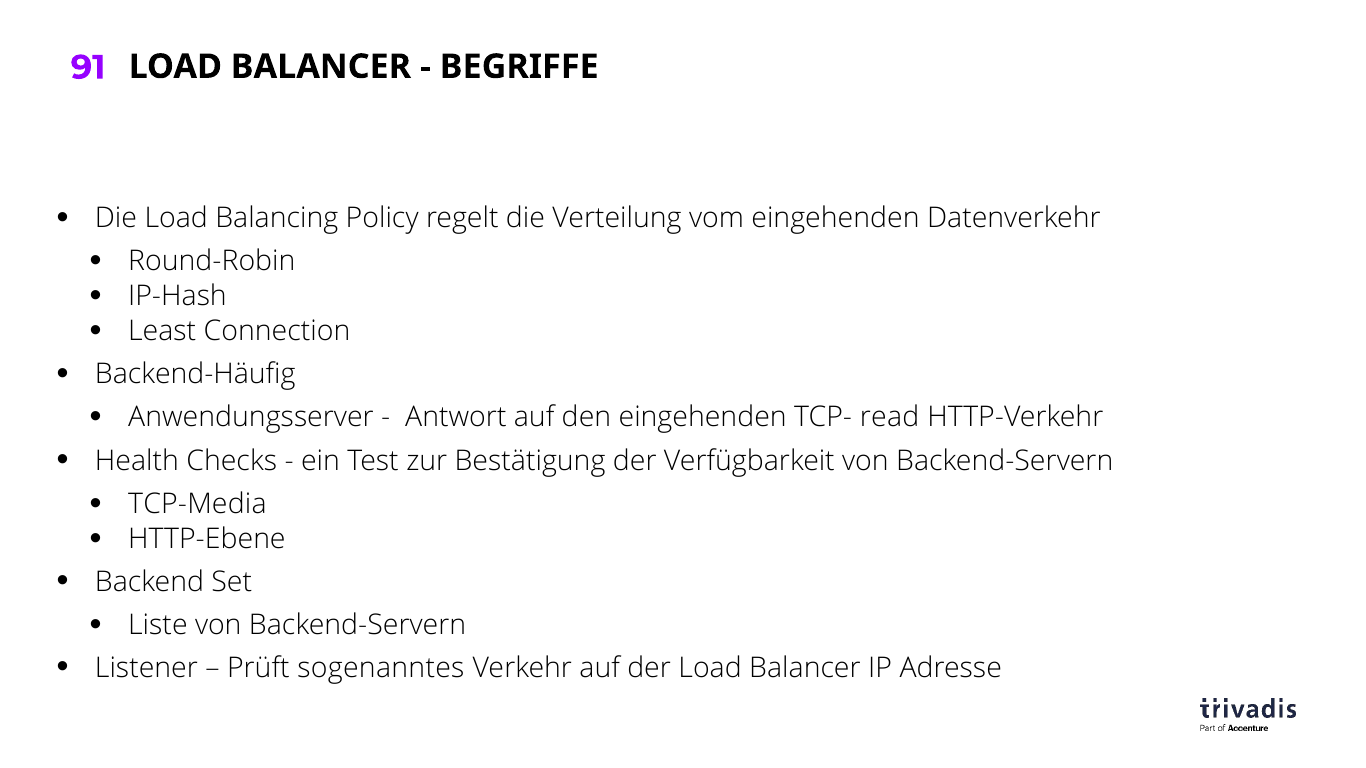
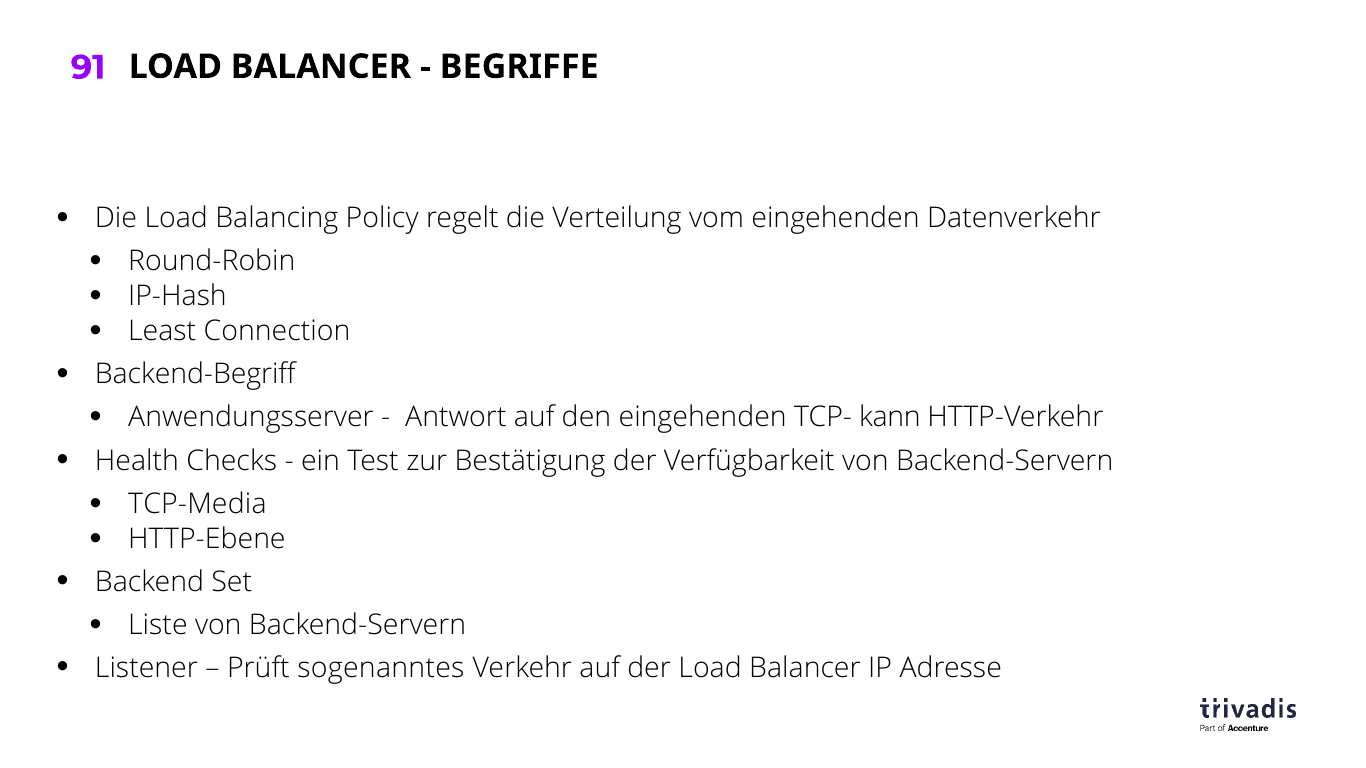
Backend-Häufig: Backend-Häufig -> Backend-Begriff (195, 375)
read: read -> kann (890, 418)
